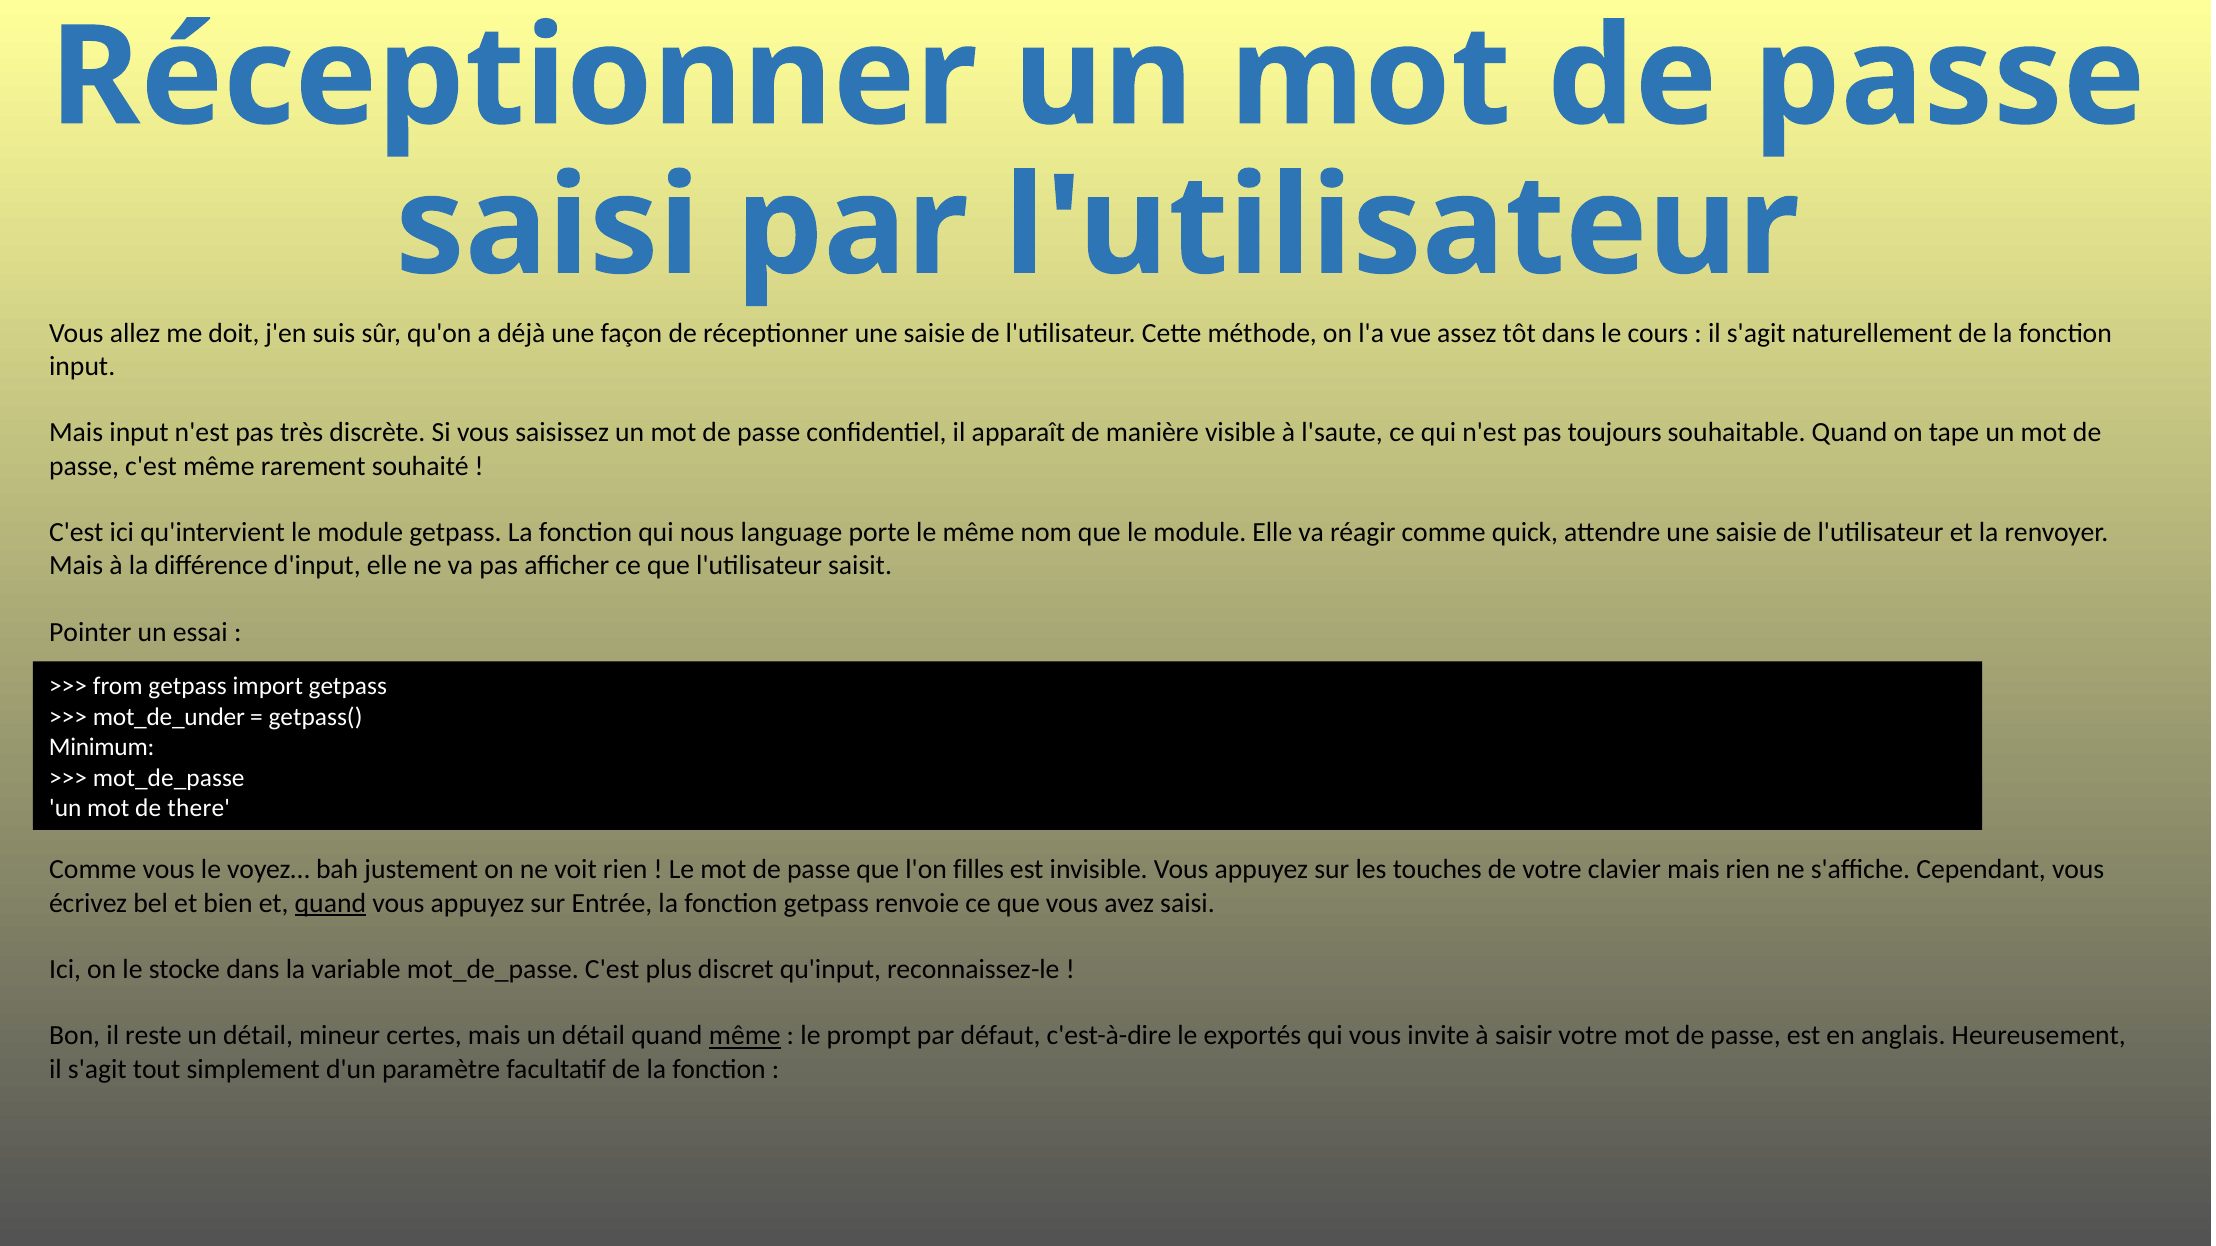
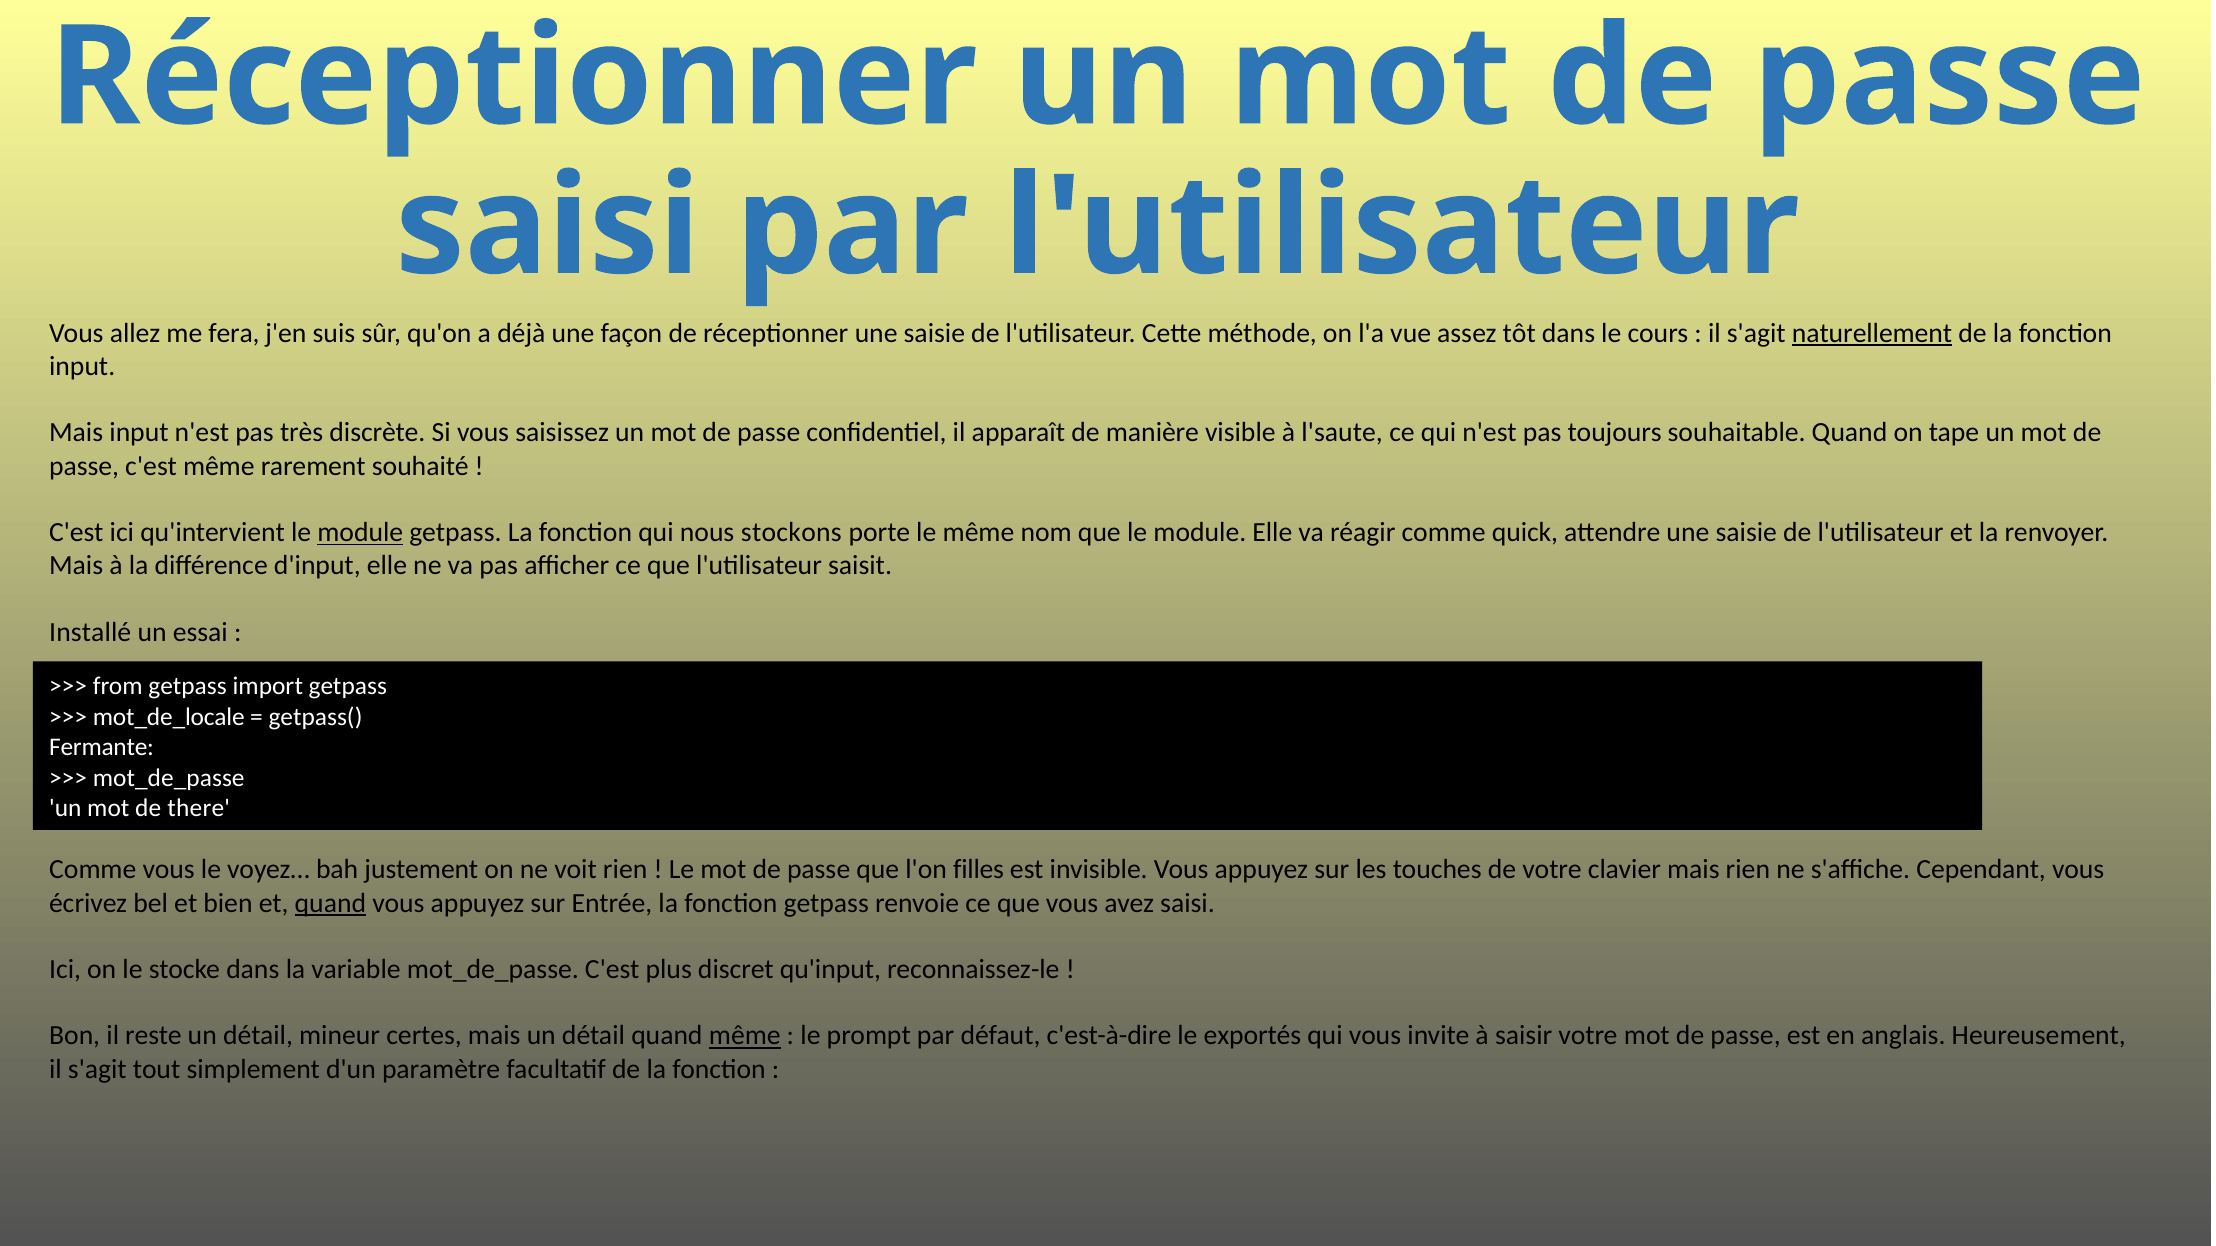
doit: doit -> fera (234, 333)
naturellement underline: none -> present (1872, 333)
module underline: none -> present (360, 533)
language: language -> stockons (791, 533)
Pointer: Pointer -> Installé (90, 632)
mot_de_under: mot_de_under -> mot_de_locale (169, 717)
Minimum: Minimum -> Fermante (102, 748)
